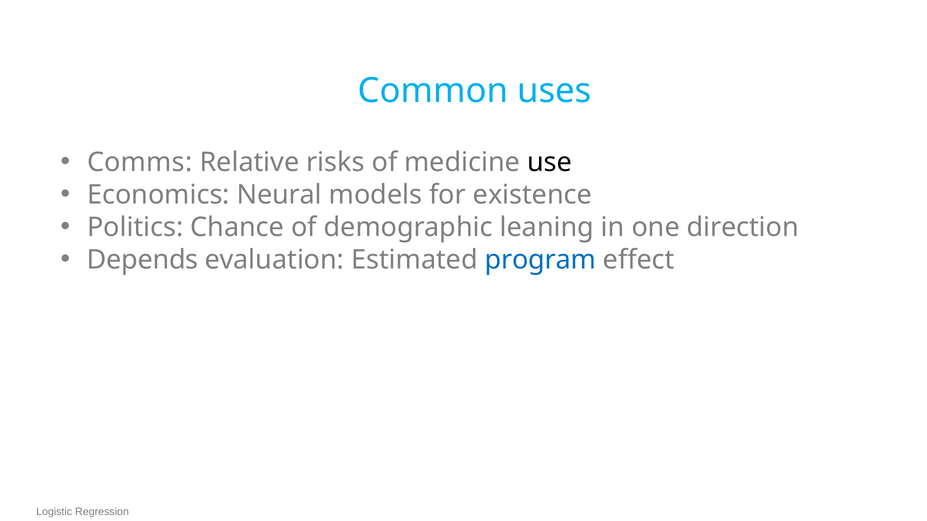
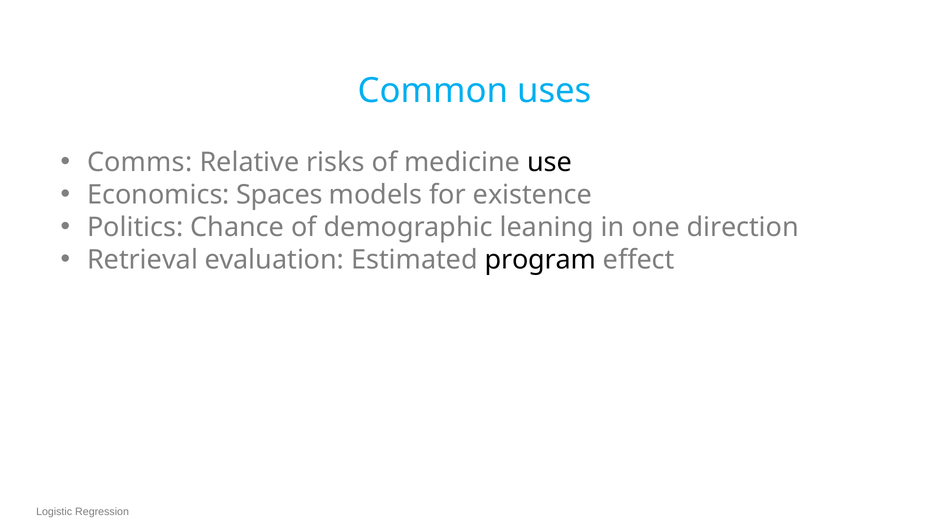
Neural: Neural -> Spaces (279, 195)
Depends: Depends -> Retrieval (143, 260)
program colour: blue -> black (540, 260)
